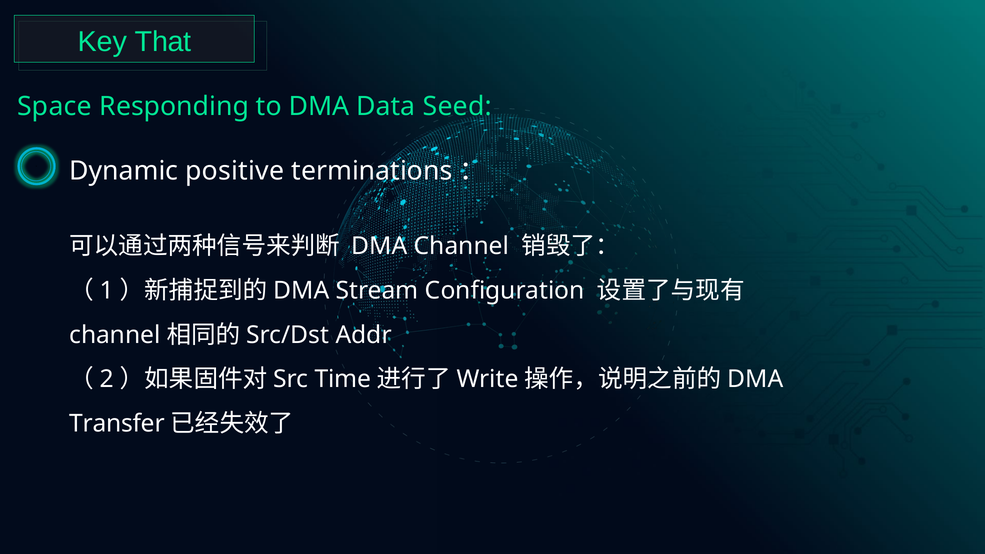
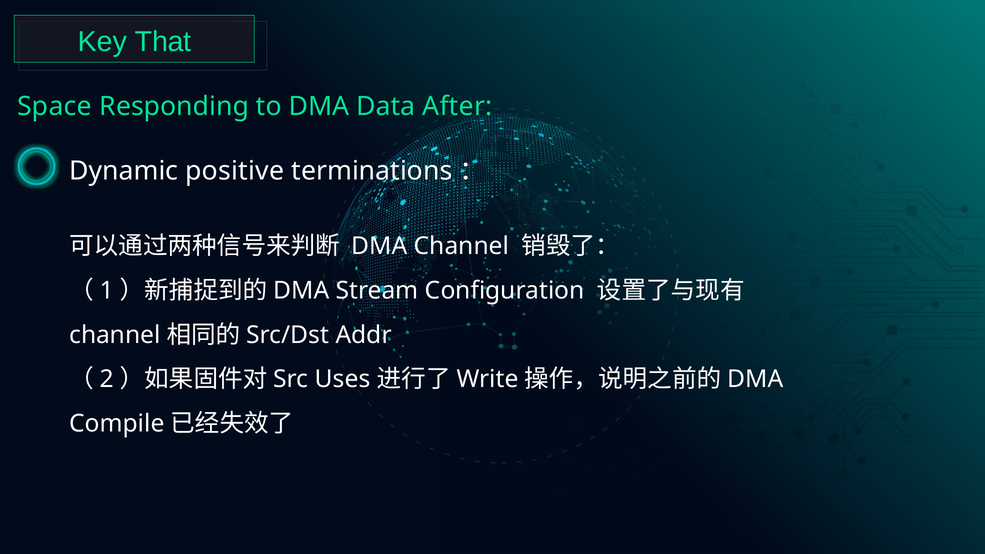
Seed: Seed -> After (457, 106)
Time: Time -> Uses (343, 379)
Transfer: Transfer -> Compile (117, 424)
